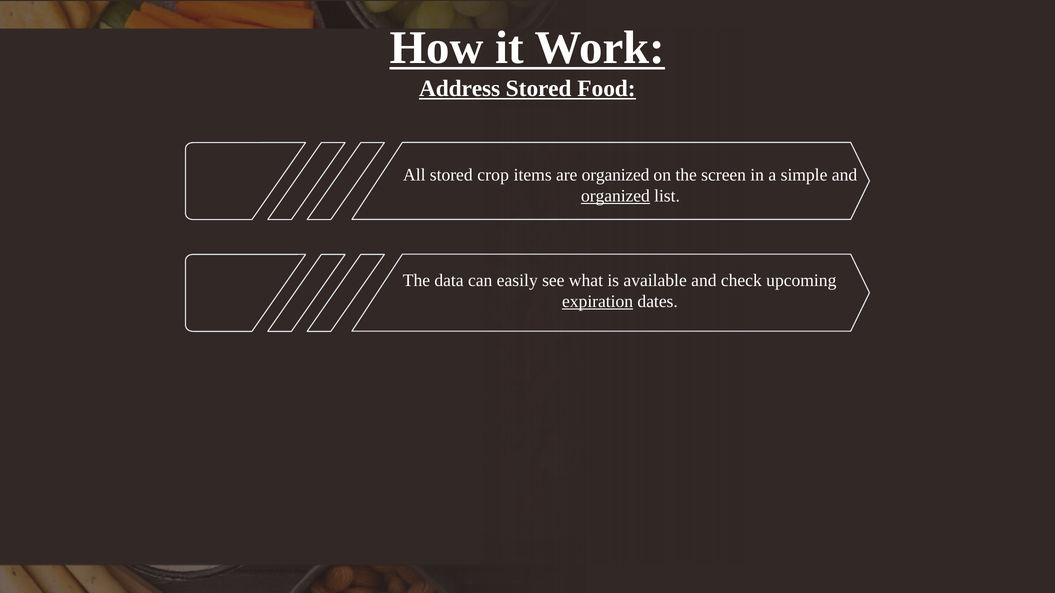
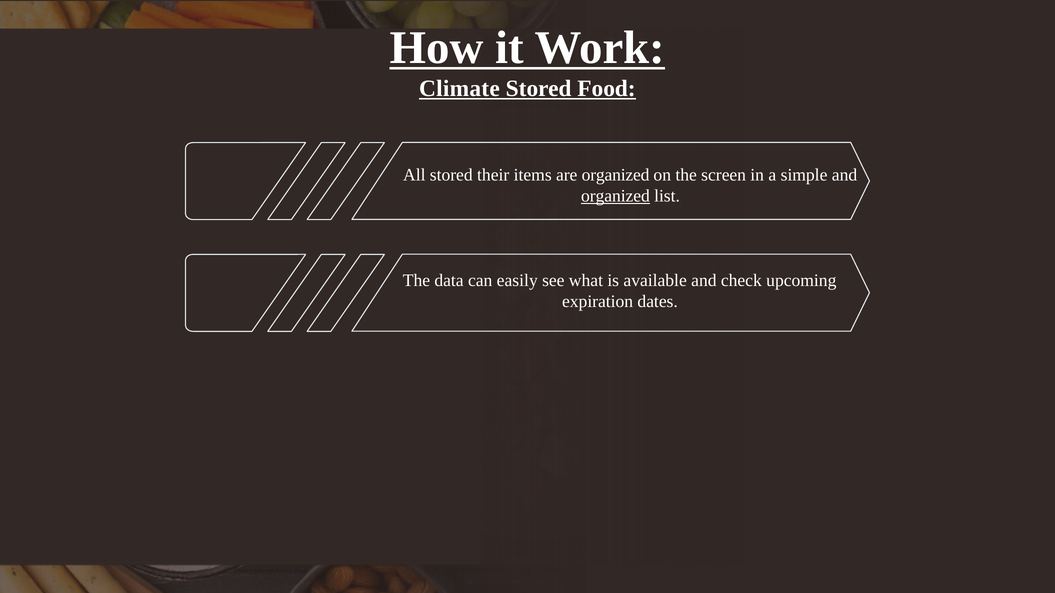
Address: Address -> Climate (459, 88)
crop: crop -> their (493, 175)
expiration underline: present -> none (598, 302)
